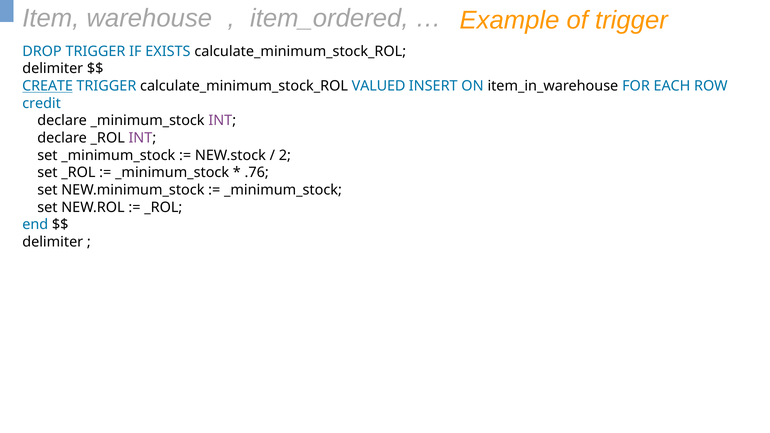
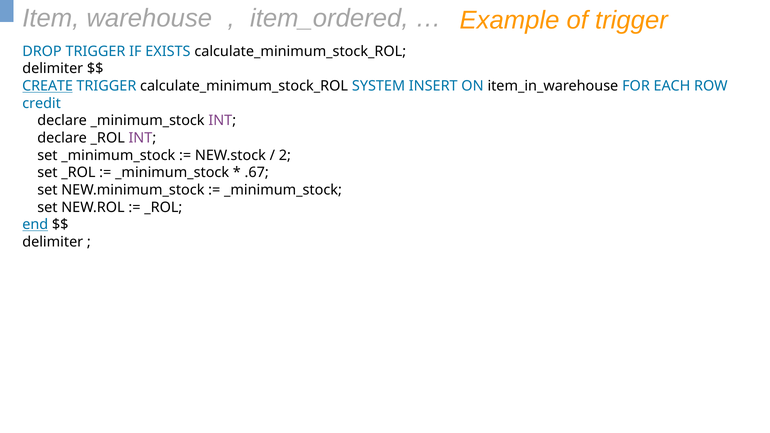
VALUED: VALUED -> SYSTEM (379, 86)
.76: .76 -> .67 (257, 173)
end underline: none -> present (35, 225)
